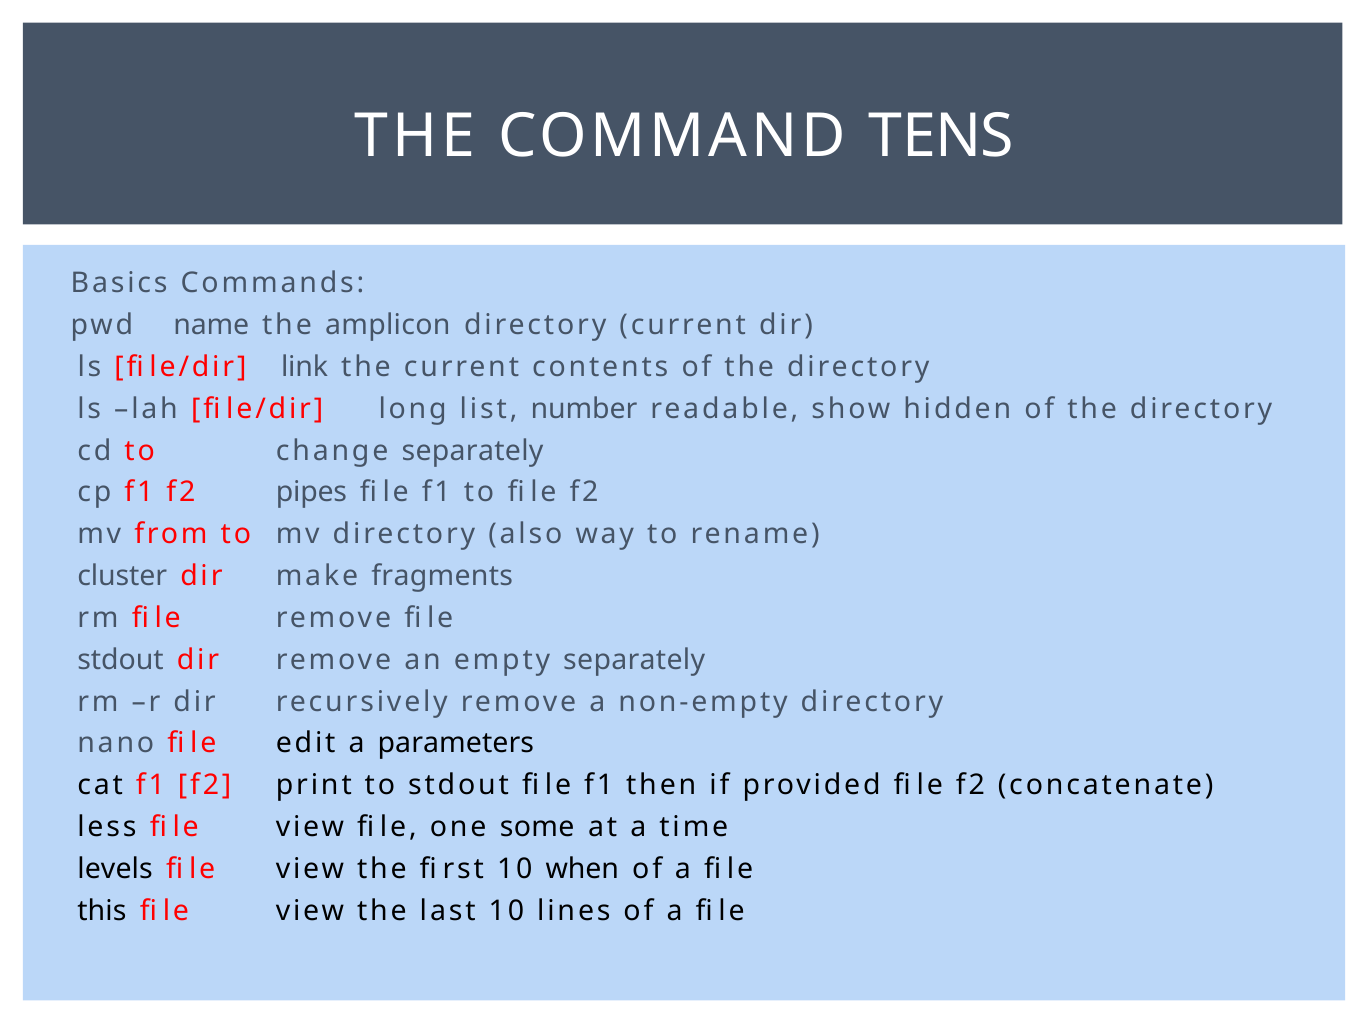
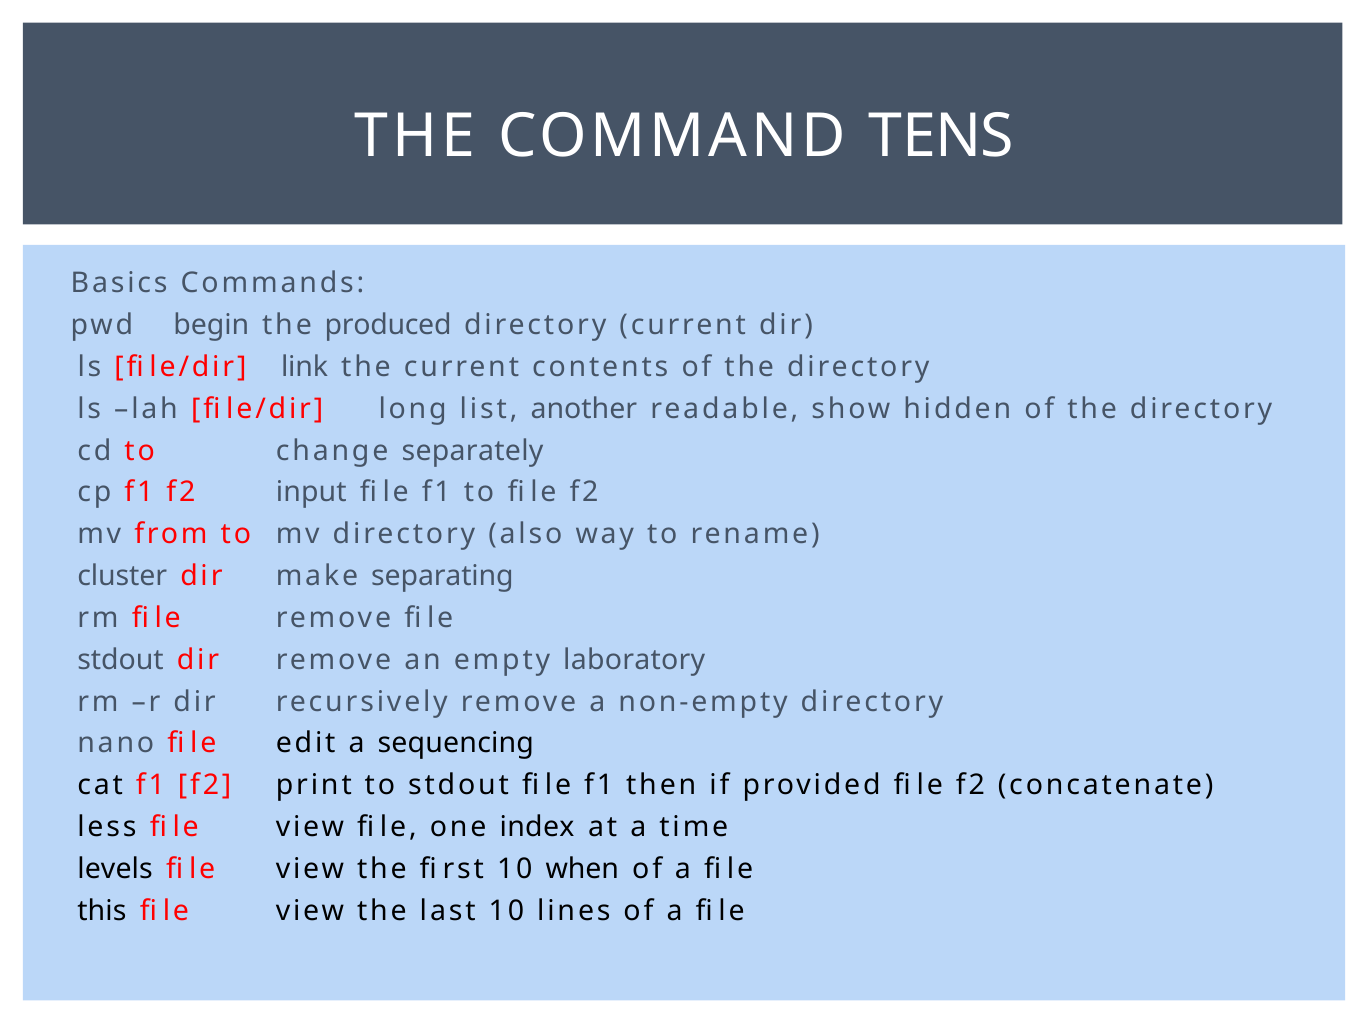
name: name -> begin (211, 325)
amplicon: amplicon -> produced (388, 325)
number: number -> another (584, 409)
pipes: pipes -> input (311, 492)
fragments: fragments -> separating (442, 576)
empty separately: separately -> laboratory (634, 660)
parameters: parameters -> sequencing (456, 743)
some: some -> index (537, 827)
